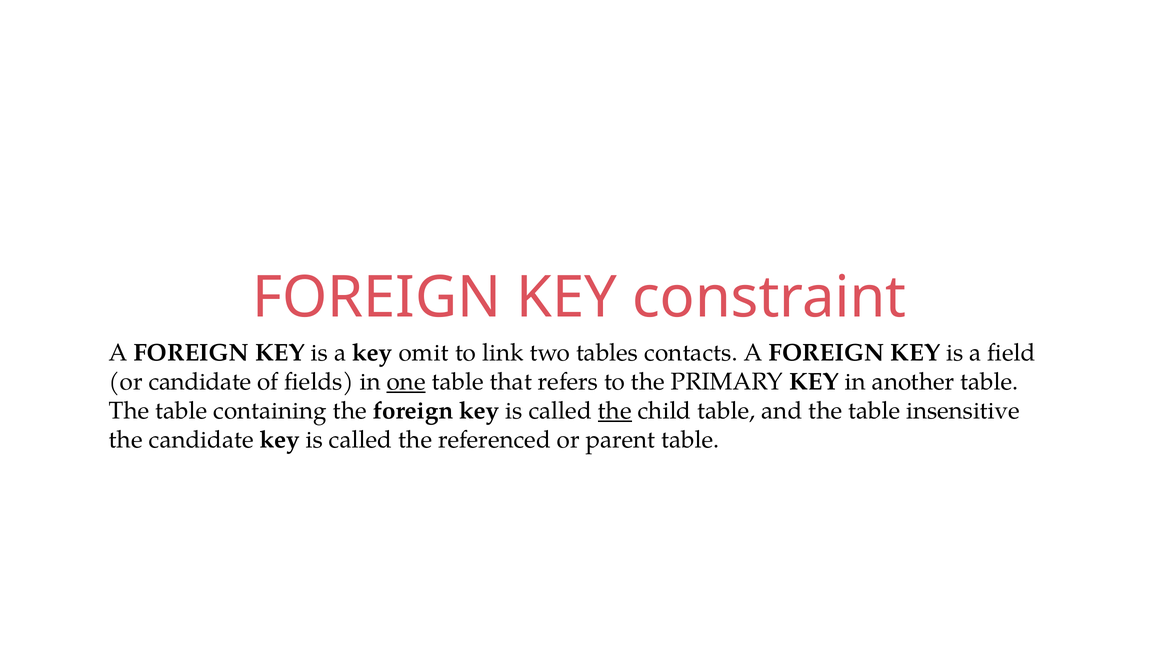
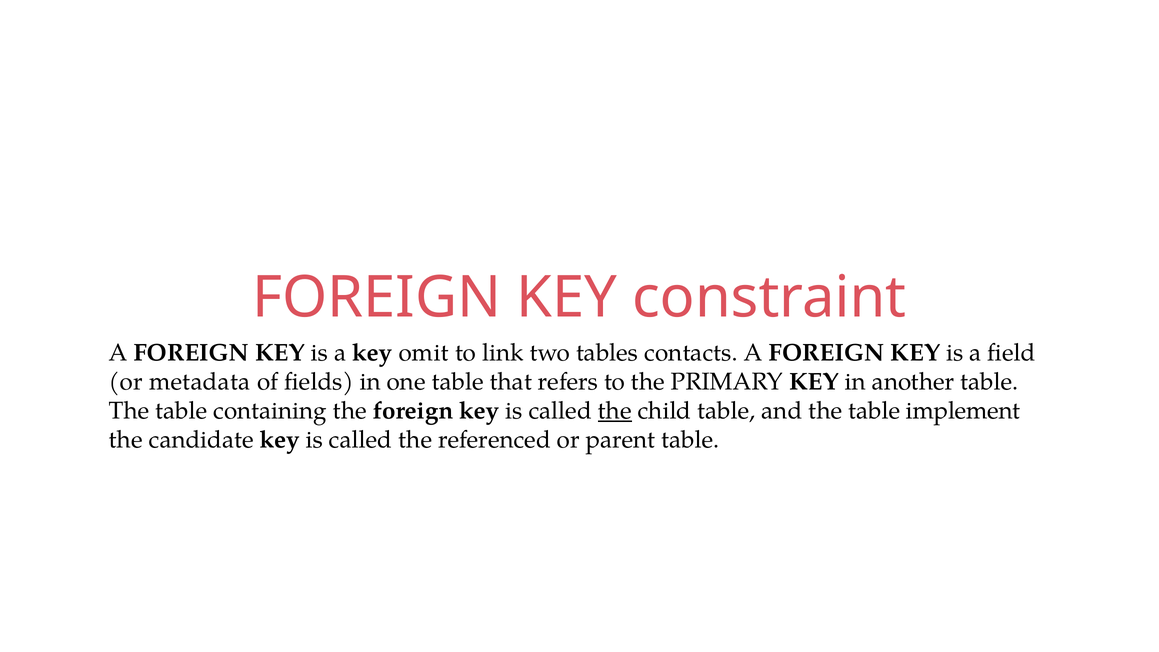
or candidate: candidate -> metadata (200, 382)
one underline: present -> none (406, 382)
insensitive: insensitive -> implement (963, 411)
